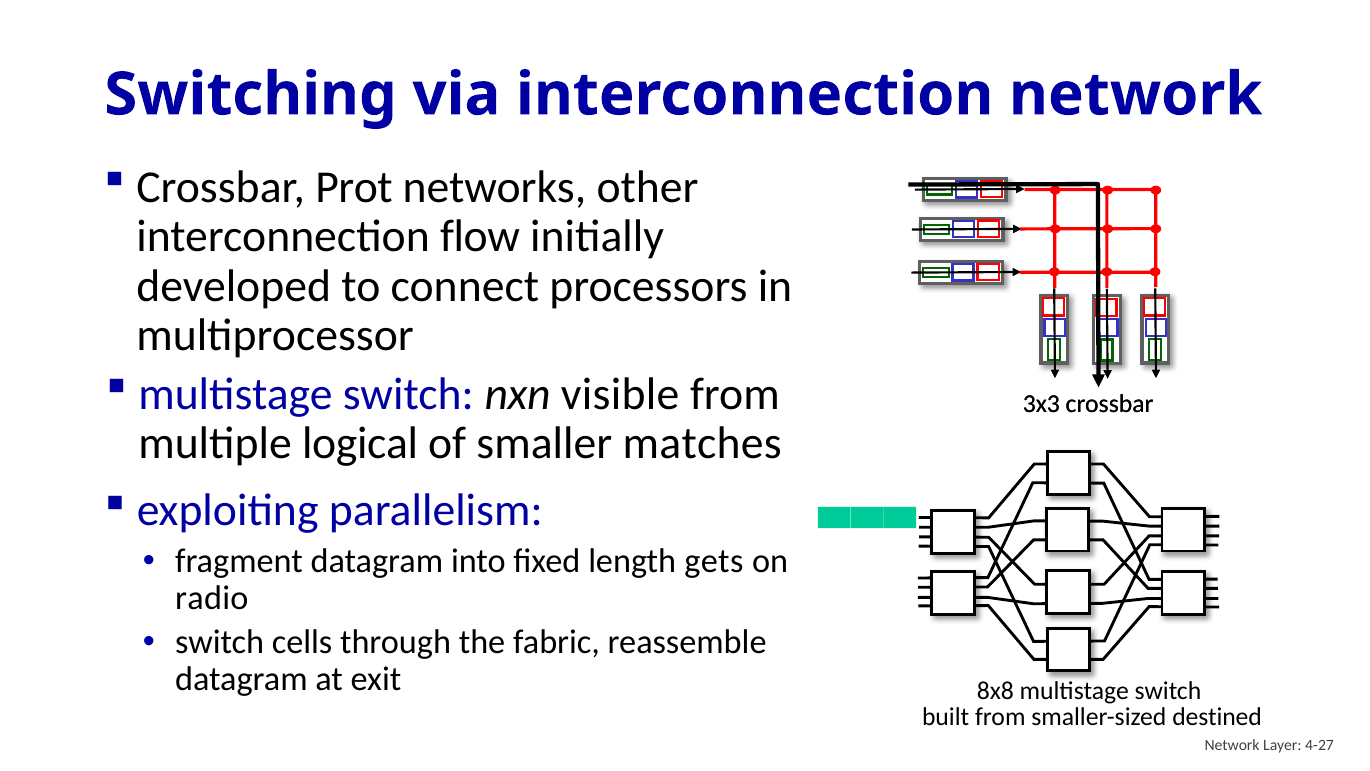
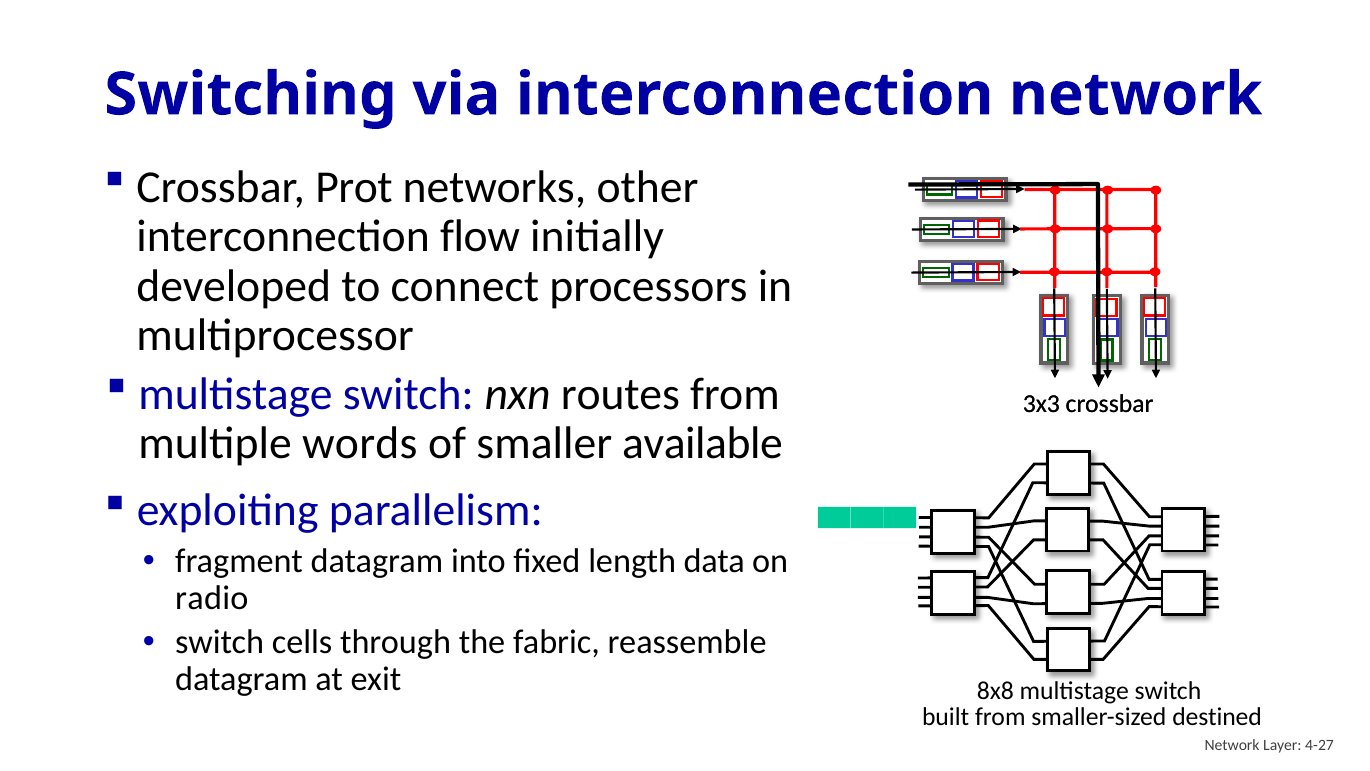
visible: visible -> routes (620, 394)
logical: logical -> words (360, 443)
matches: matches -> available (703, 443)
gets: gets -> data (714, 561)
